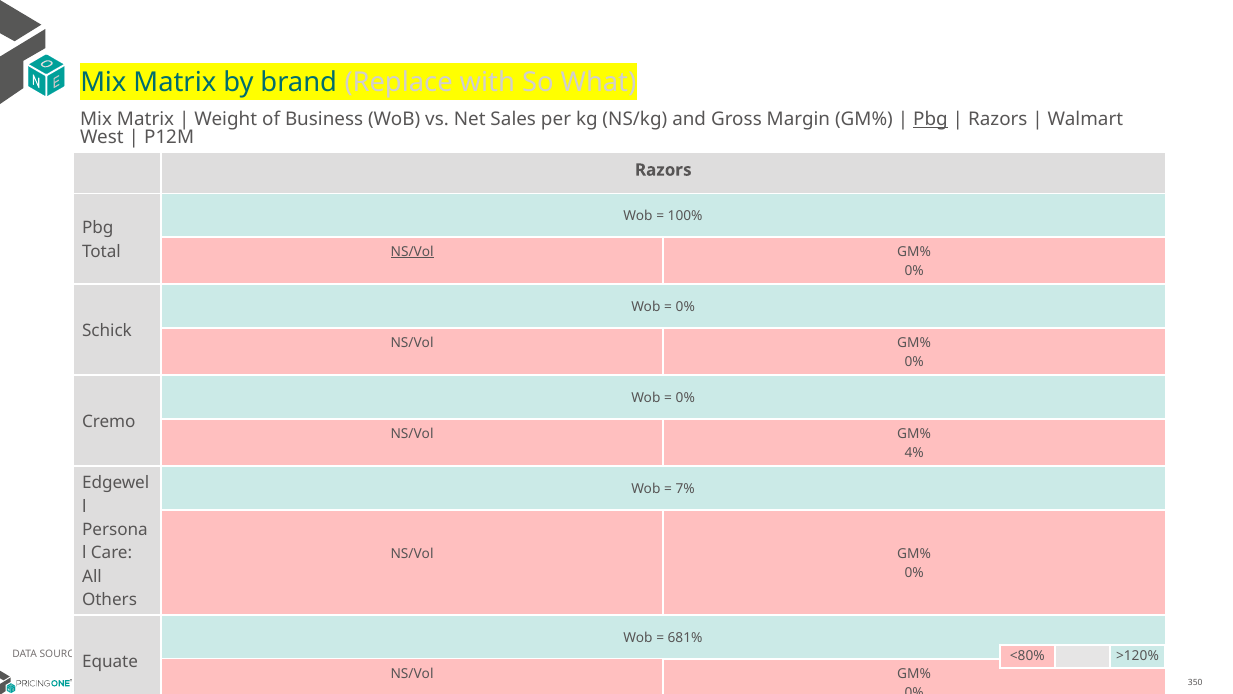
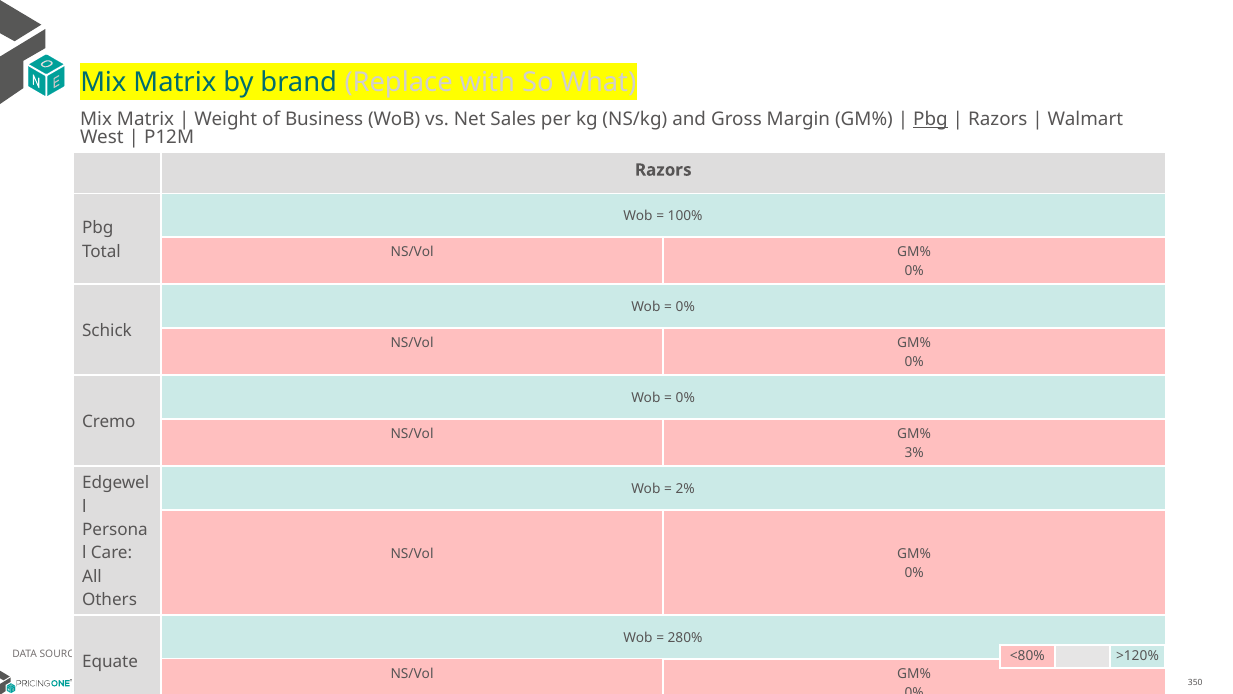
NS/Vol underline: present -> none (412, 252)
4%: 4% -> 3% (914, 452)
7%: 7% -> 2% (685, 488)
681%: 681% -> 280% (685, 637)
